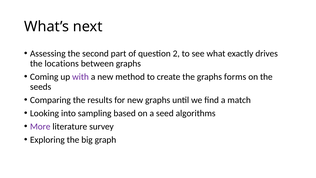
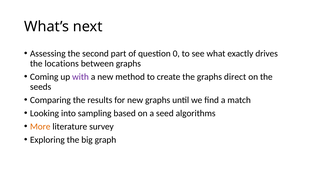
2: 2 -> 0 (176, 53)
forms: forms -> direct (235, 77)
More colour: purple -> orange (40, 126)
